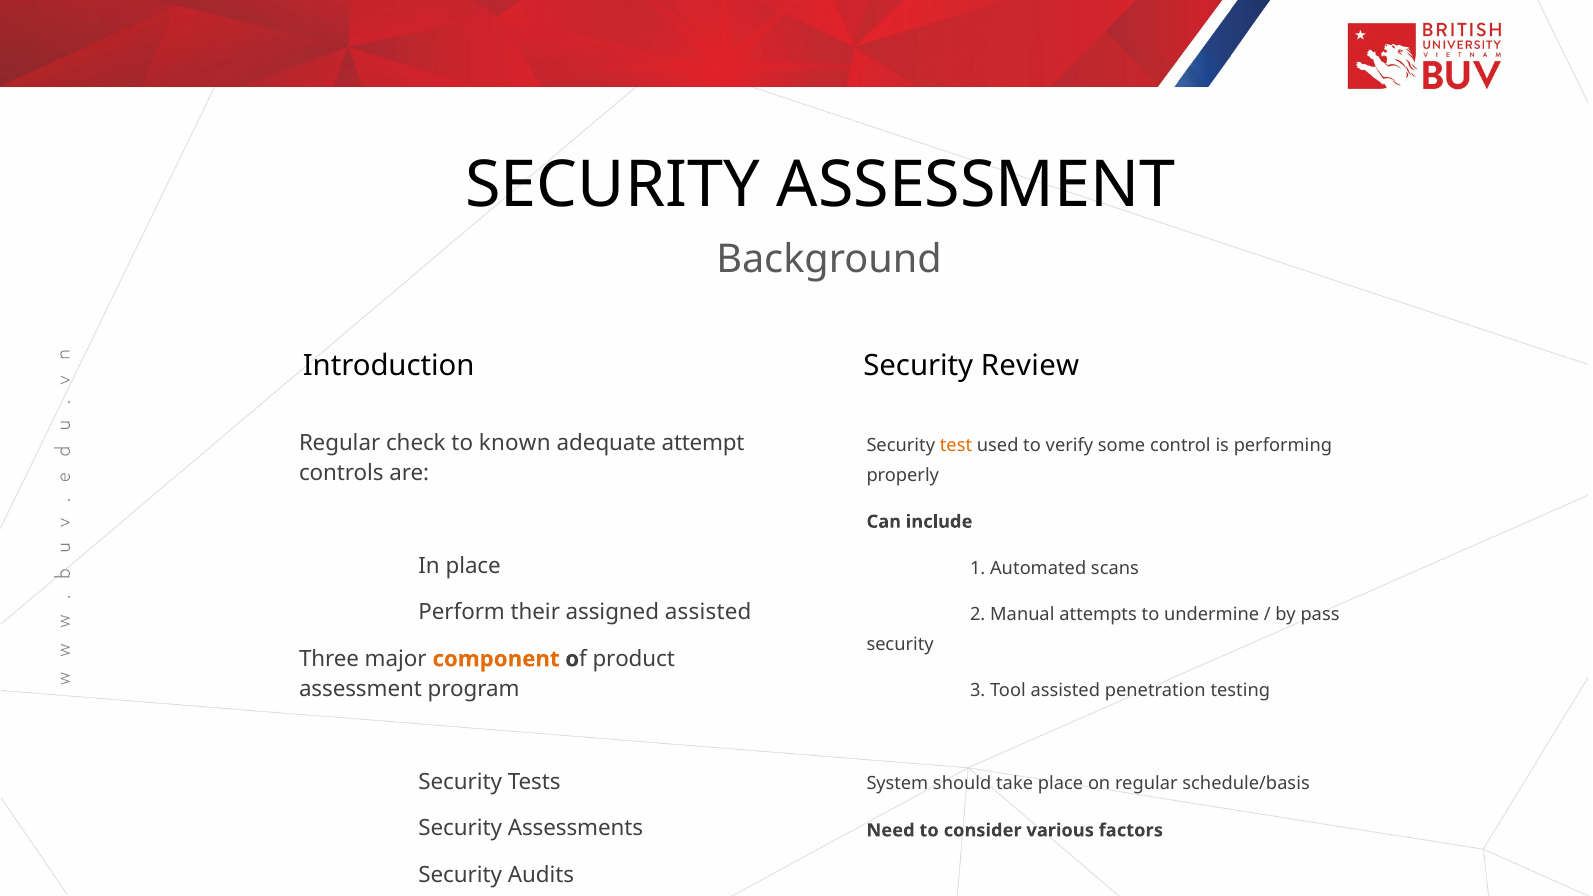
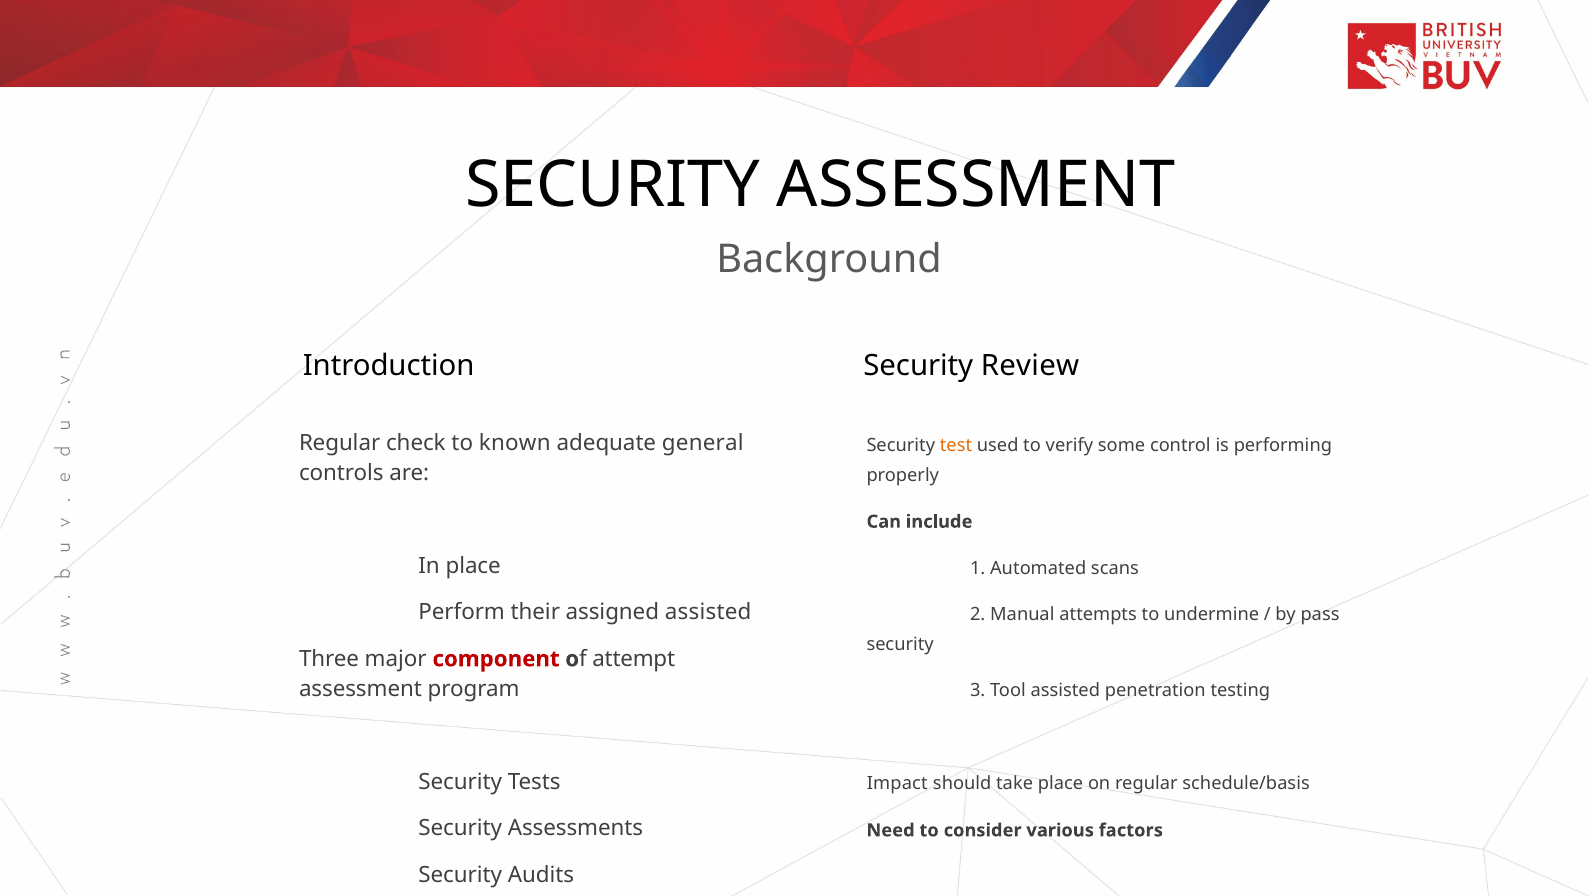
attempt: attempt -> general (703, 443)
component colour: orange -> red (496, 659)
product: product -> attempt (634, 659)
System: System -> Impact (897, 784)
